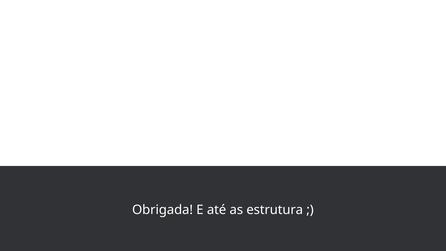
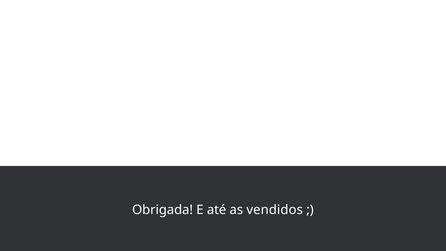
estrutura: estrutura -> vendidos (275, 210)
